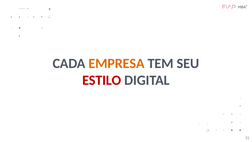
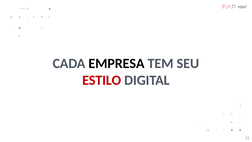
EMPRESA colour: orange -> black (117, 64)
